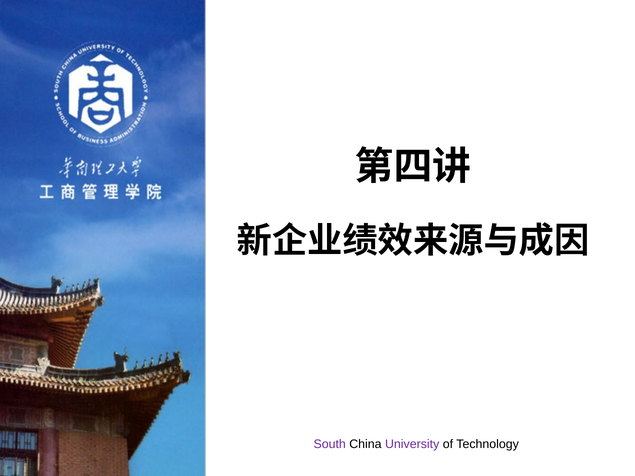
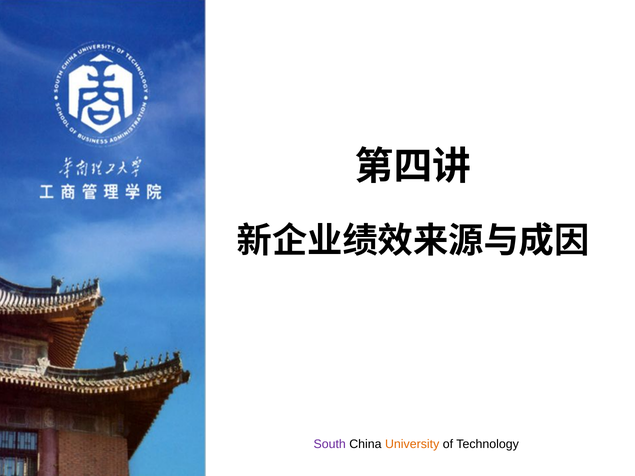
University colour: purple -> orange (412, 445)
